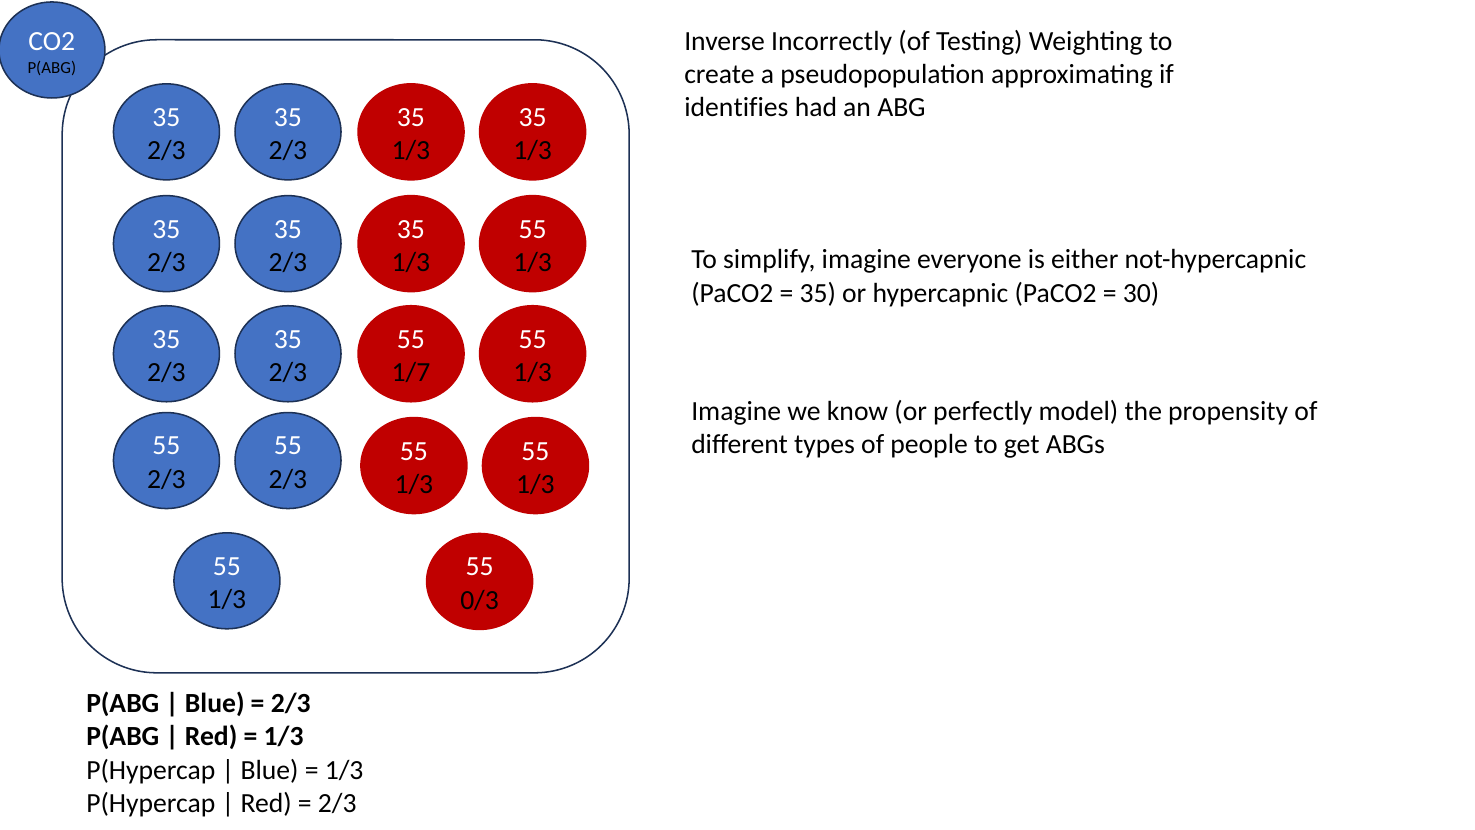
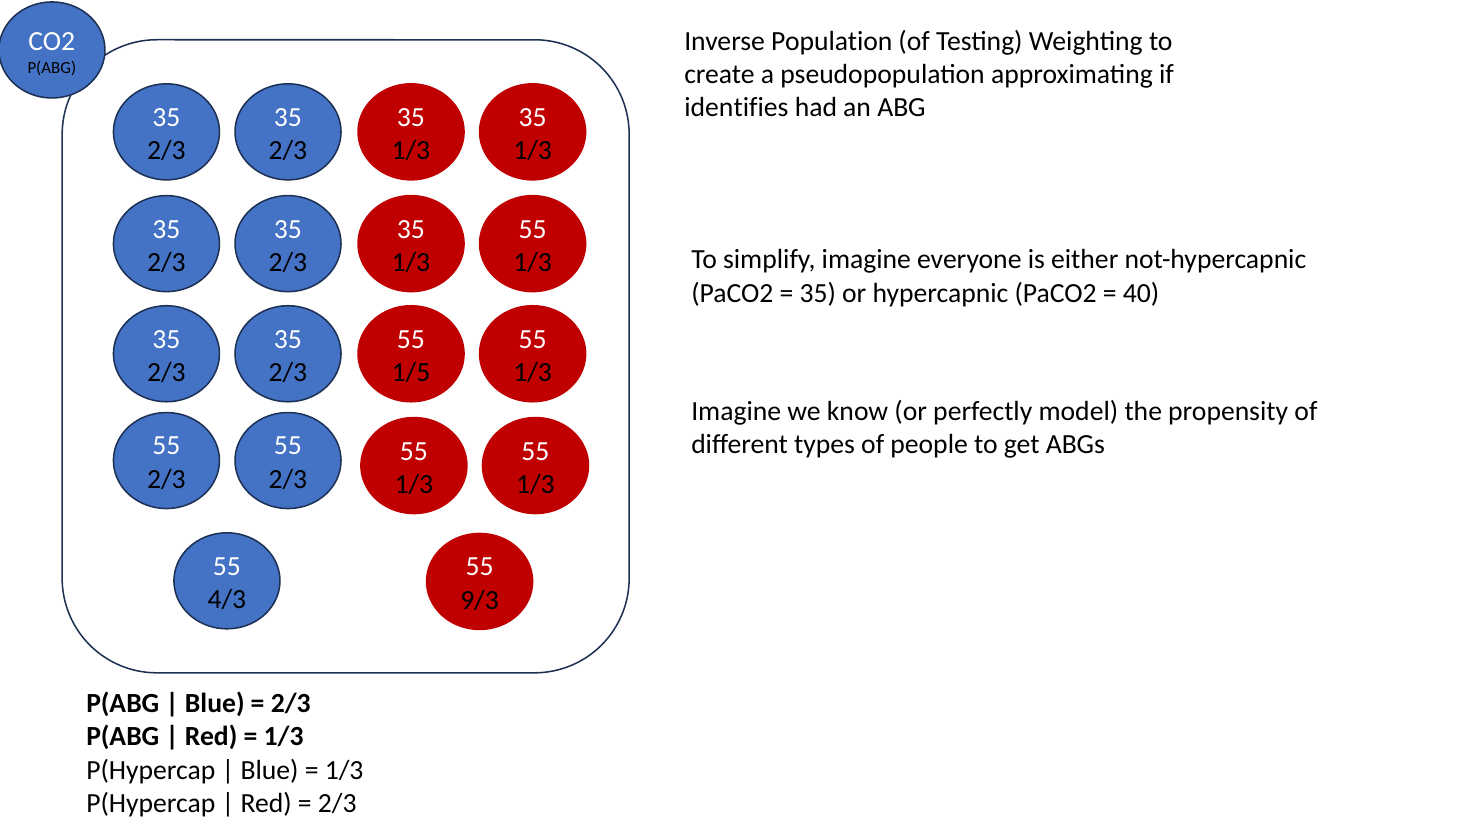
Incorrectly: Incorrectly -> Population (832, 41)
30: 30 -> 40 (1141, 293)
1/7: 1/7 -> 1/5 (411, 372)
1/3: 1/3 -> 4/3 (227, 599)
0/3: 0/3 -> 9/3 (480, 600)
